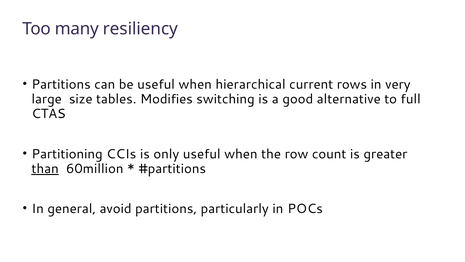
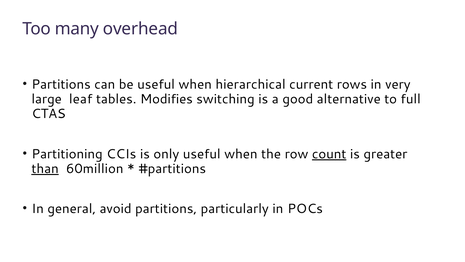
resiliency: resiliency -> overhead (140, 29)
size: size -> leaf (81, 99)
count underline: none -> present (329, 154)
